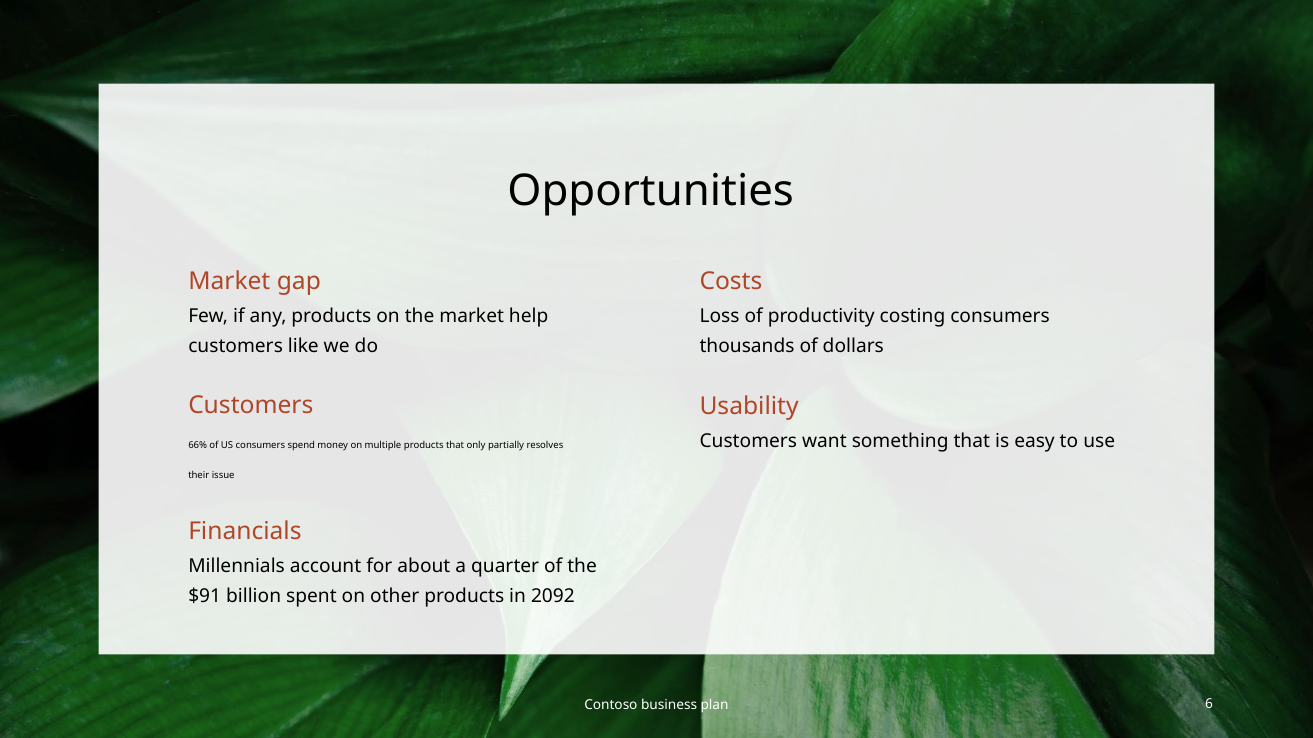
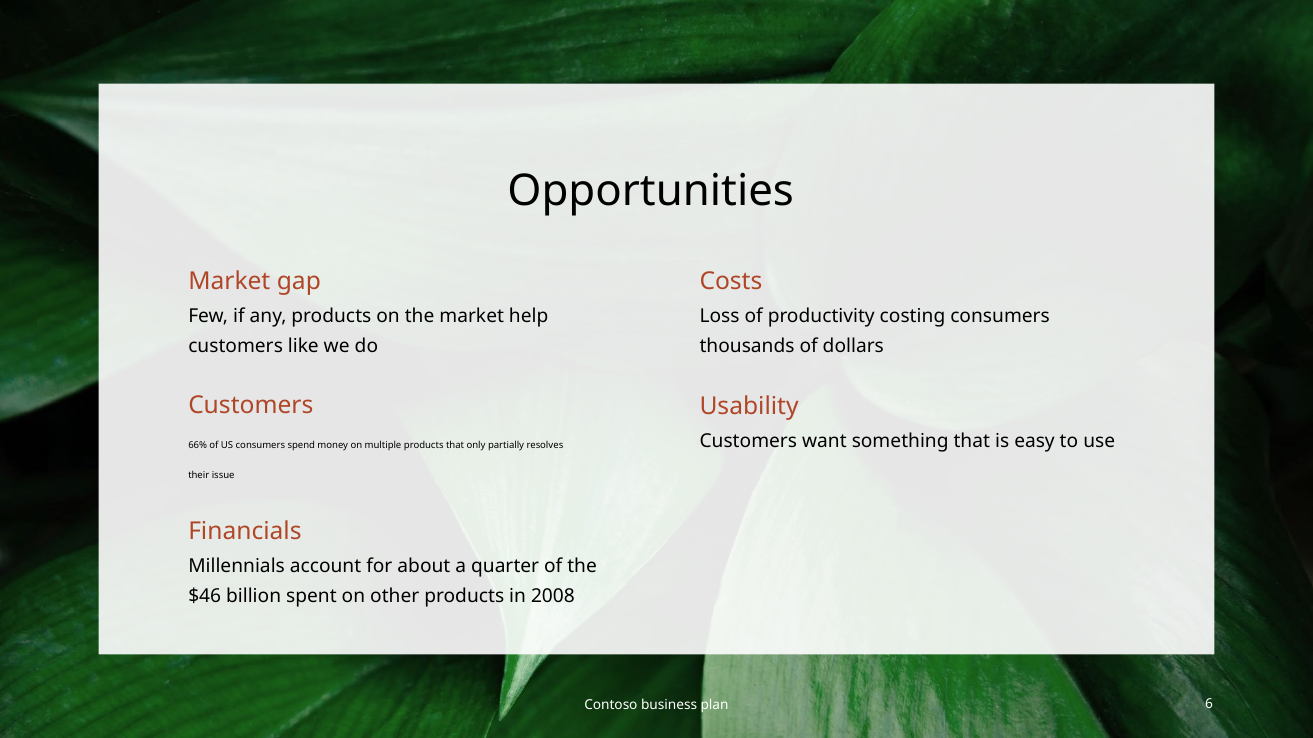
$91: $91 -> $46 (205, 597)
2092: 2092 -> 2008 (553, 597)
